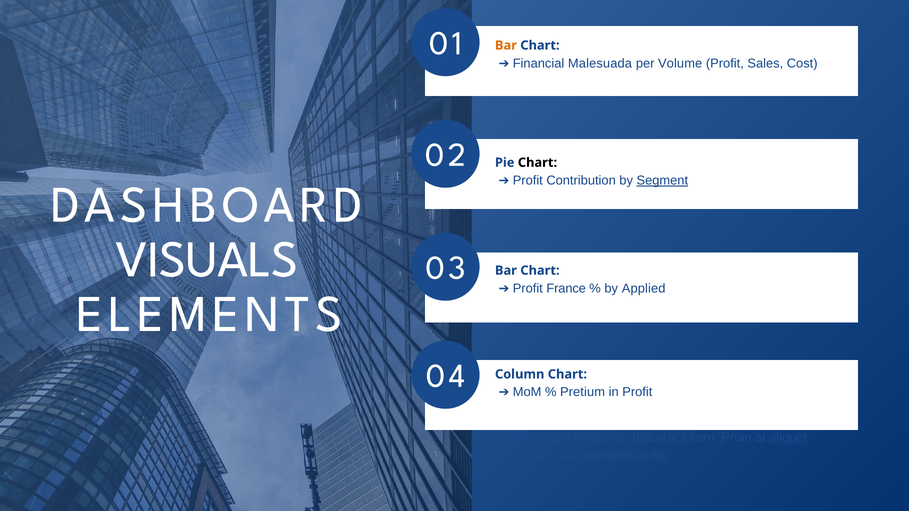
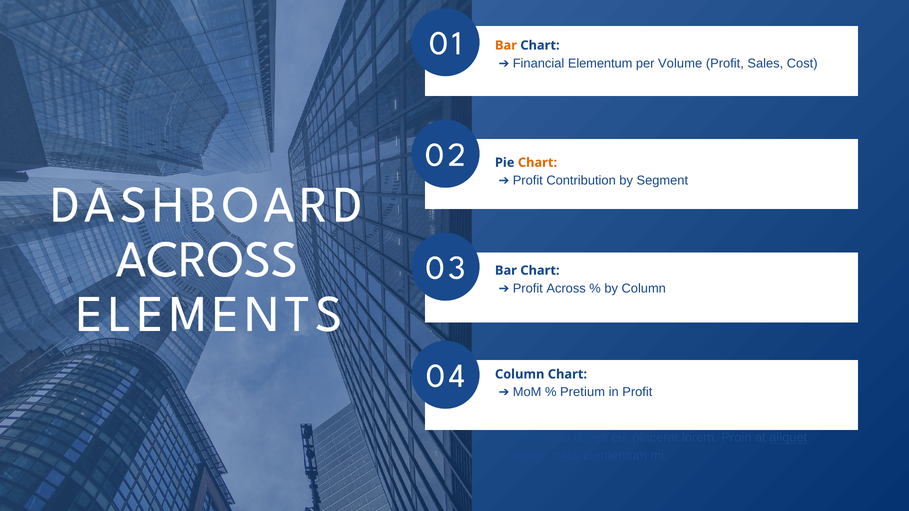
Financial Malesuada: Malesuada -> Elementum (600, 63)
Chart colour: black -> orange (537, 163)
Segment underline: present -> none (662, 181)
VISUALS: VISUALS -> ACROSS (207, 260)
Profit France: France -> Across (566, 289)
by Applied: Applied -> Column (644, 289)
